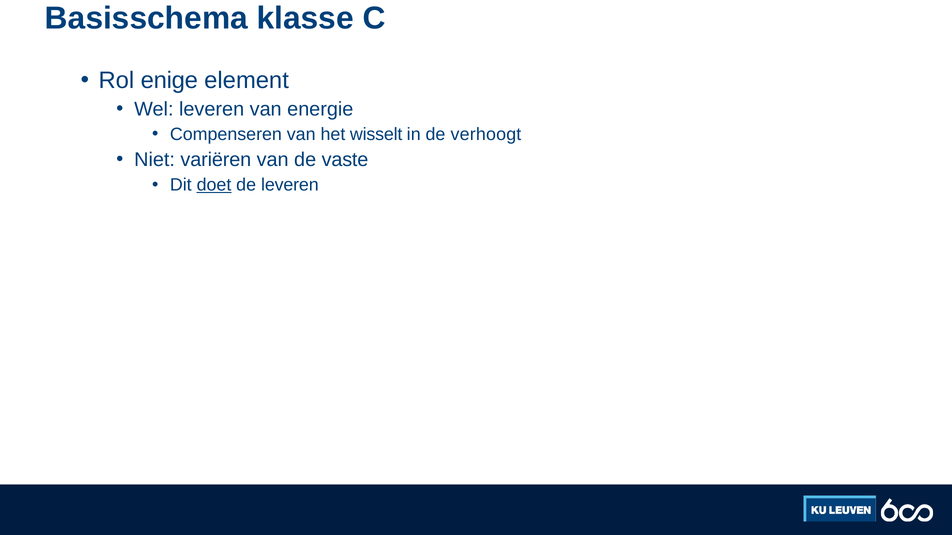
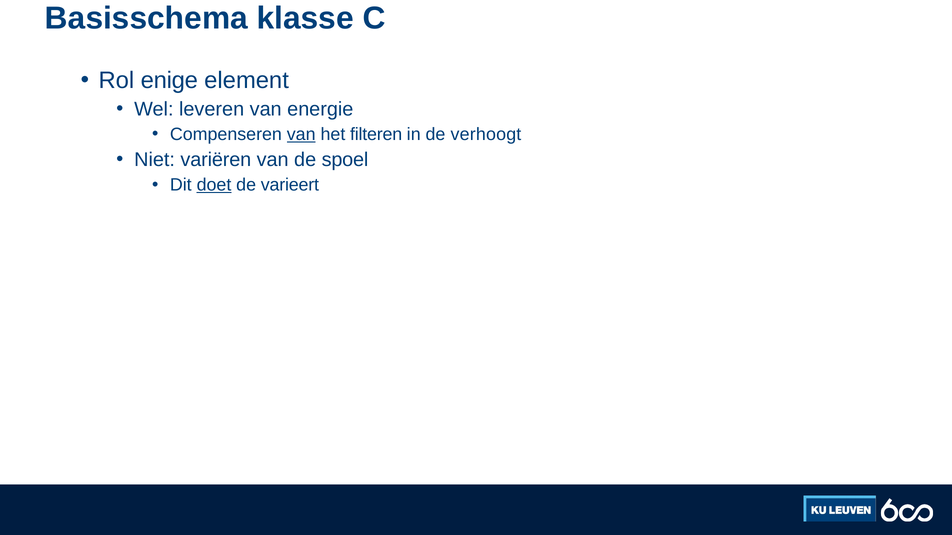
van underline: none -> present (301, 134)
wisselt: wisselt -> filteren (376, 134)
vaste: vaste -> spoel (345, 160)
de leveren: leveren -> varieert (290, 185)
